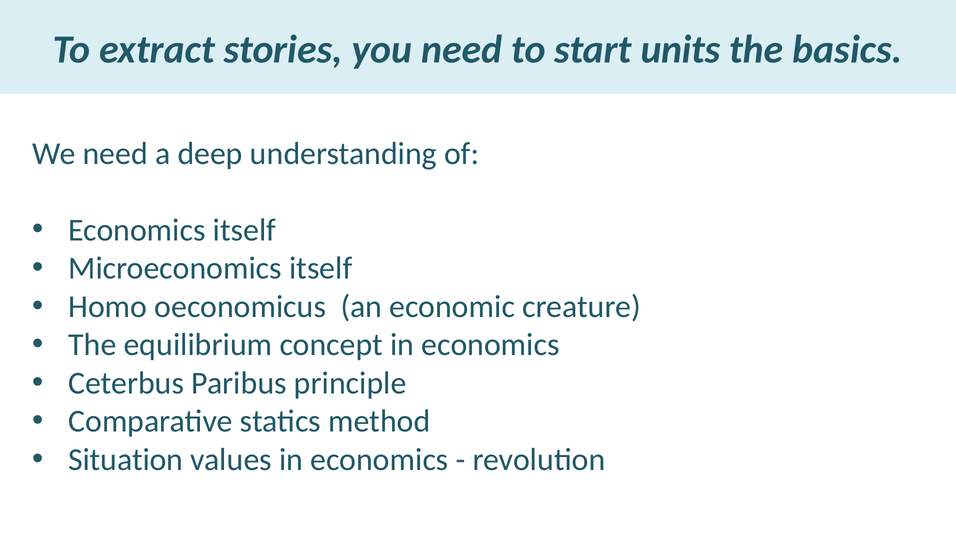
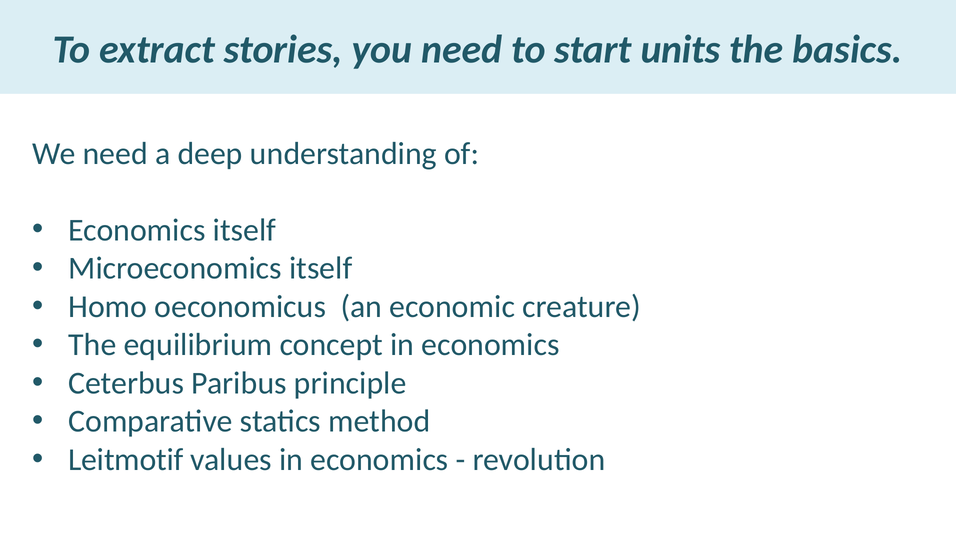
Situation: Situation -> Leitmotif (126, 460)
